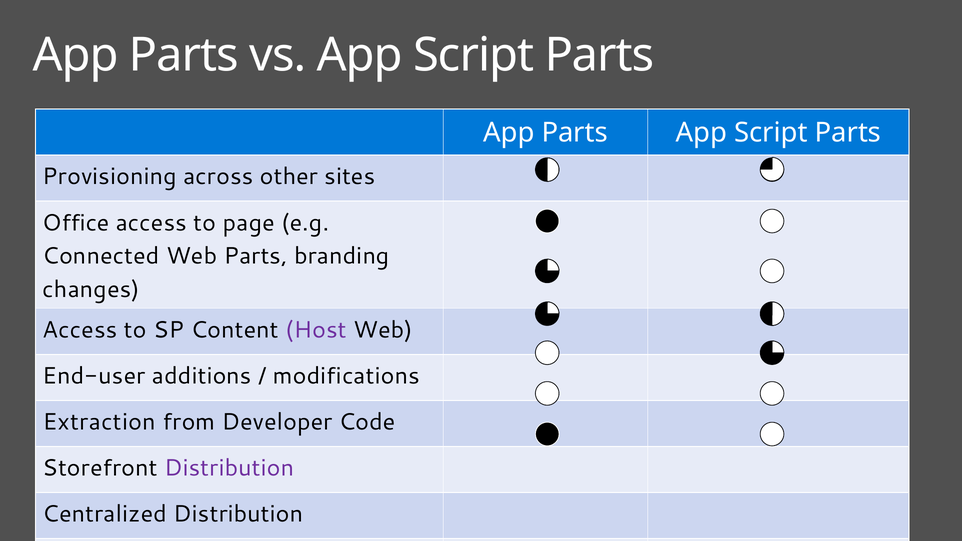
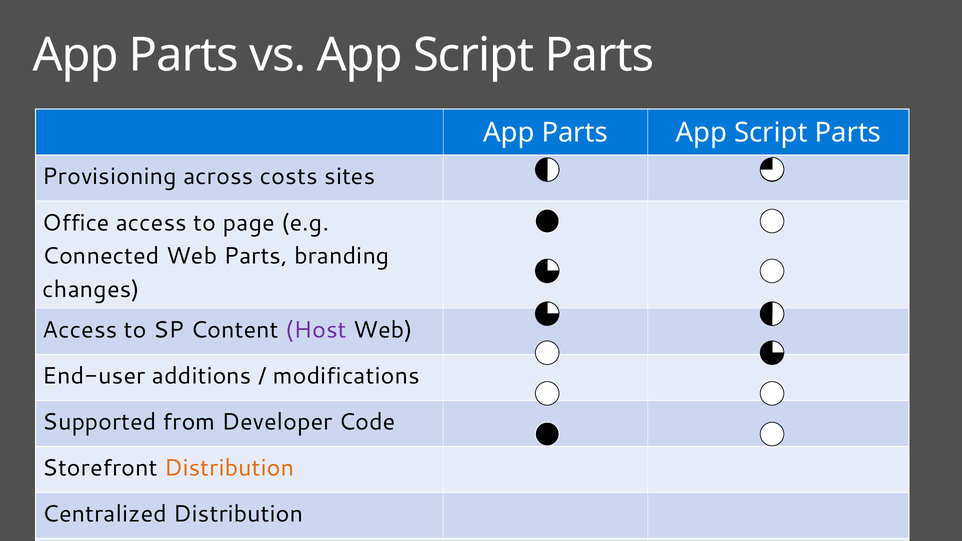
other: other -> costs (289, 177)
Extraction: Extraction -> Supported (100, 422)
Distribution colour: purple -> orange (229, 468)
